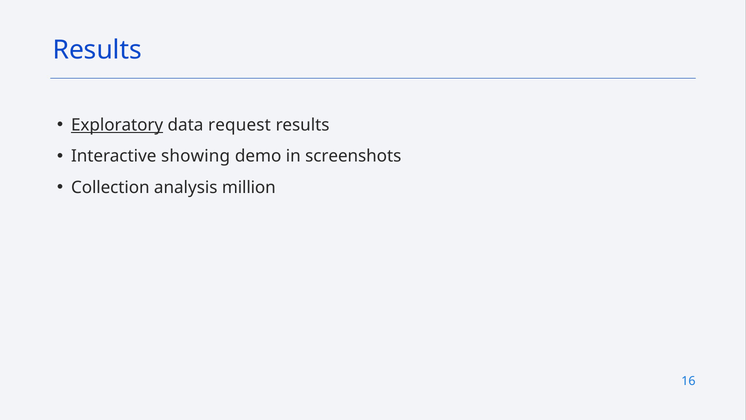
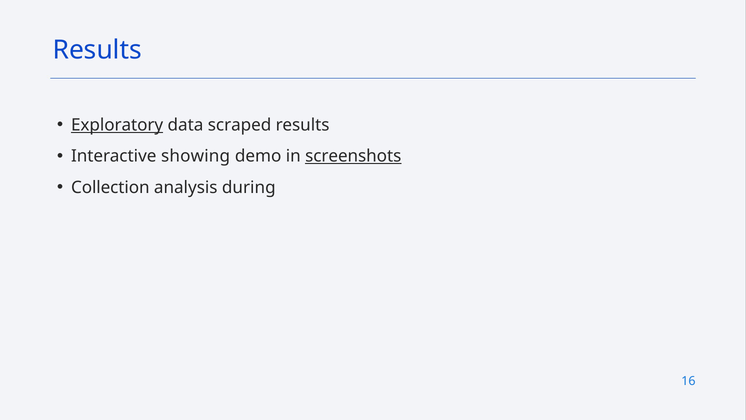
request: request -> scraped (240, 125)
screenshots underline: none -> present (353, 156)
million: million -> during (249, 188)
